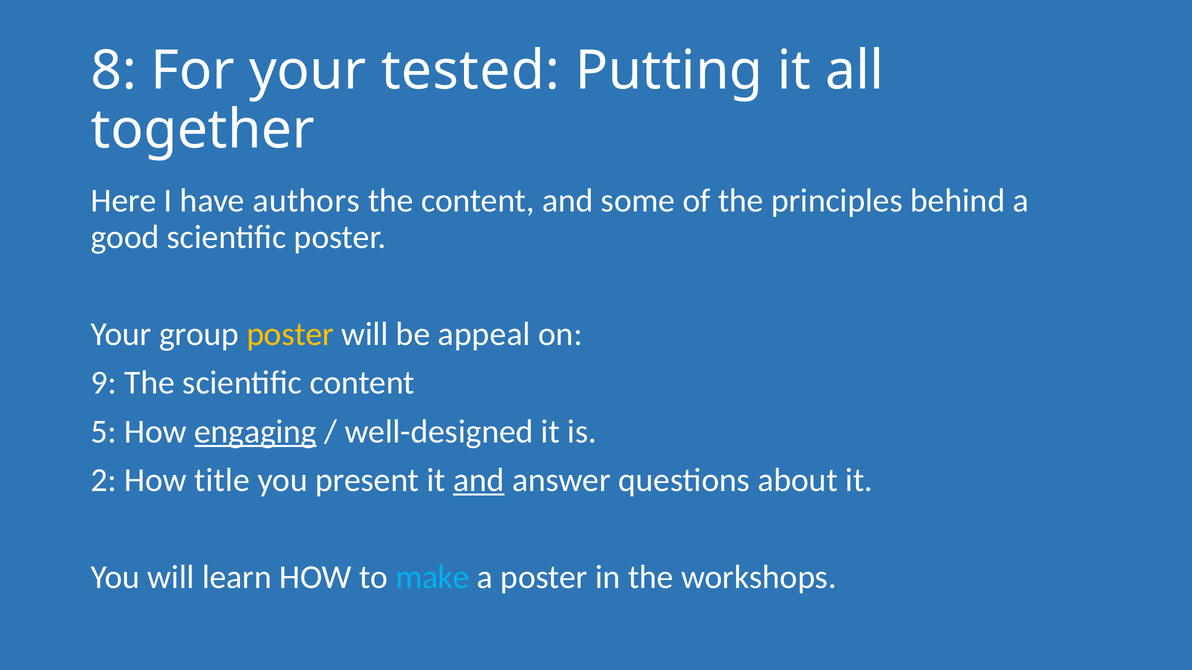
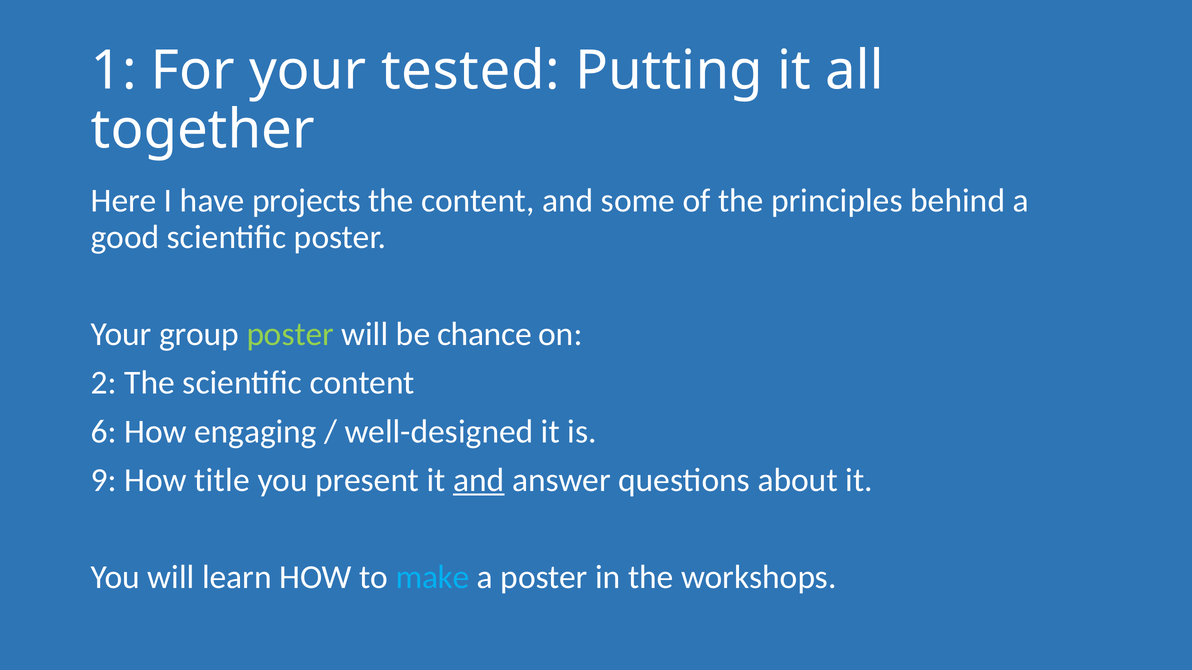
8: 8 -> 1 (114, 71)
authors: authors -> projects (306, 201)
poster colour: yellow -> light green (290, 334)
appeal: appeal -> chance (484, 334)
9: 9 -> 2 (104, 383)
5: 5 -> 6 (104, 432)
engaging underline: present -> none (256, 432)
2: 2 -> 9 (104, 480)
